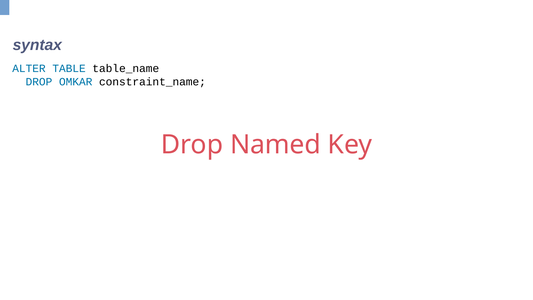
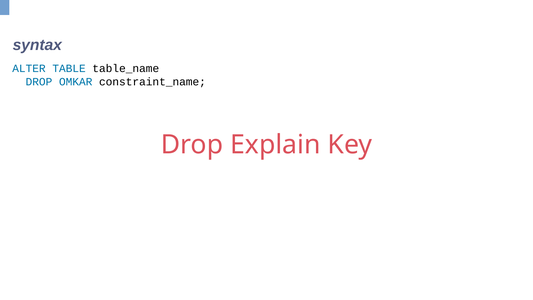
Named: Named -> Explain (275, 145)
